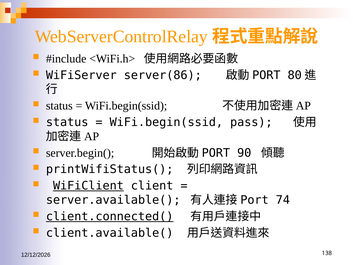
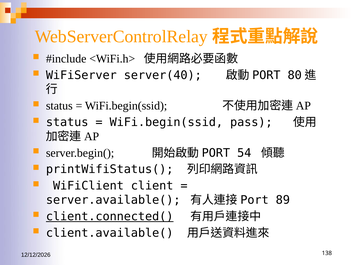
server(86: server(86 -> server(40 (163, 75)
90: 90 -> 54 (244, 153)
WiFiClient underline: present -> none (88, 186)
74: 74 -> 89 (283, 200)
